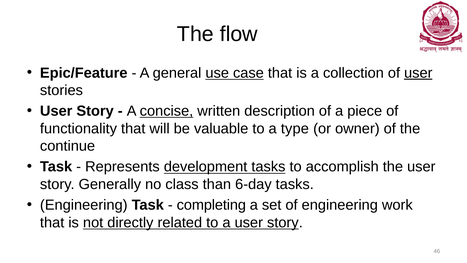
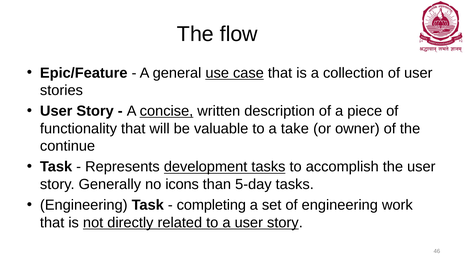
user underline: present -> none (418, 73)
type: type -> take (295, 129)
class: class -> icons (182, 184)
6-day: 6-day -> 5-day (253, 184)
